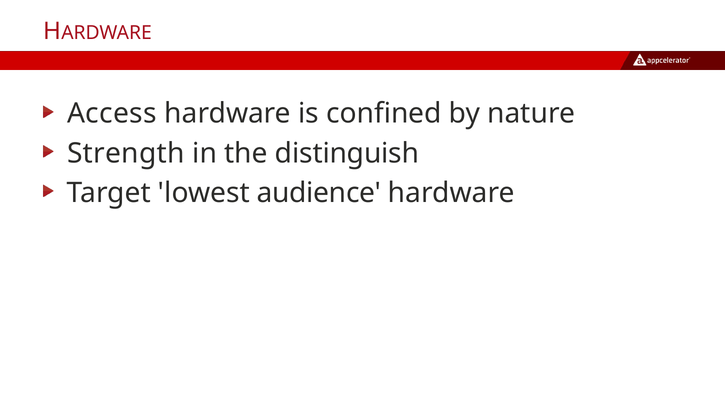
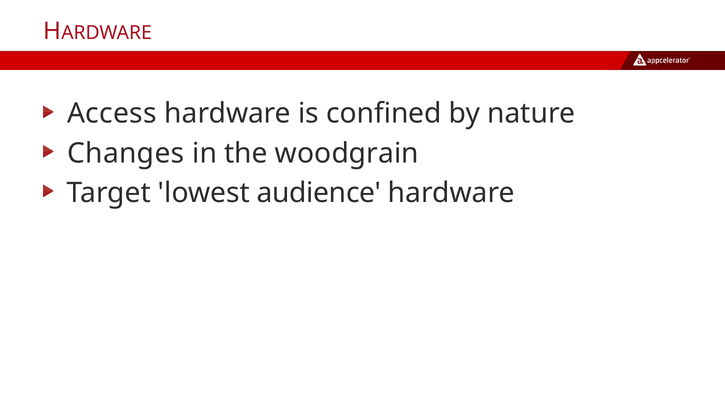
Strength: Strength -> Changes (126, 153)
distinguish: distinguish -> woodgrain (347, 153)
